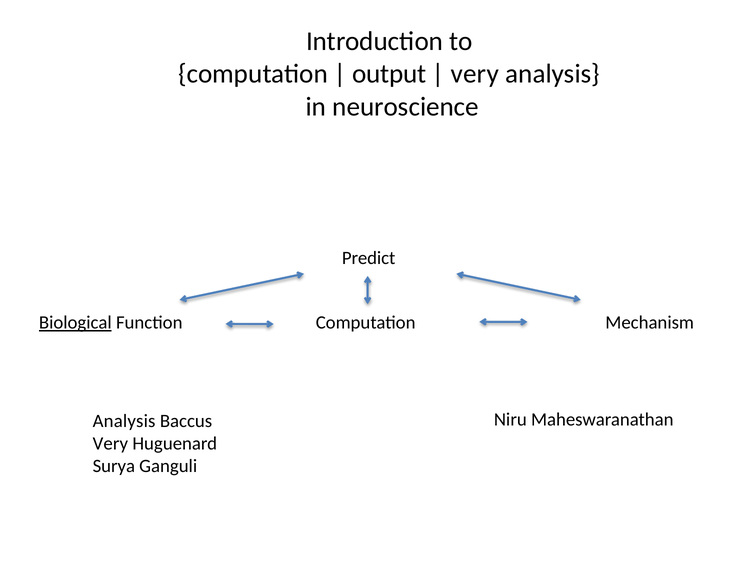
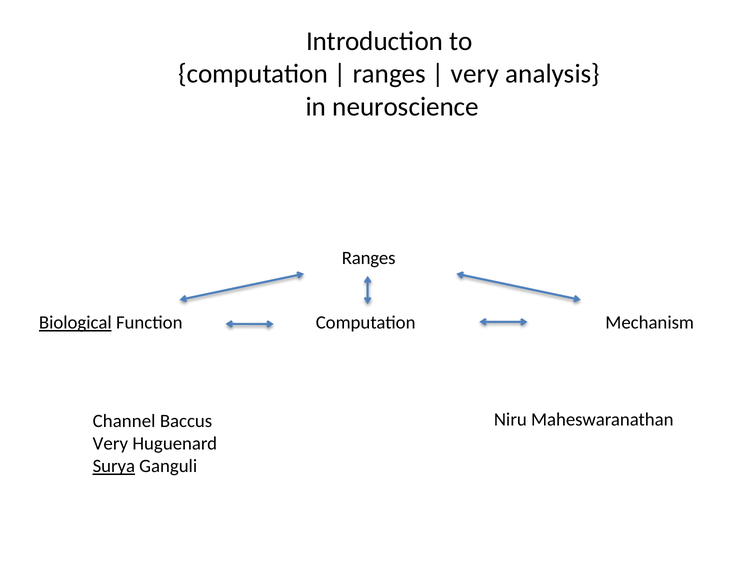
output: output -> ranges (389, 74)
Predict: Predict -> Ranges (369, 258)
Analysis: Analysis -> Channel (124, 421)
Surya underline: none -> present (114, 466)
